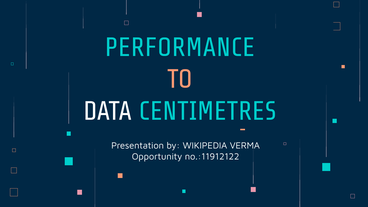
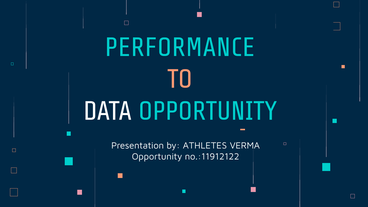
DATA CENTIMETRES: CENTIMETRES -> OPPORTUNITY (208, 111)
WIKIPEDIA: WIKIPEDIA -> ATHLETES (205, 146)
